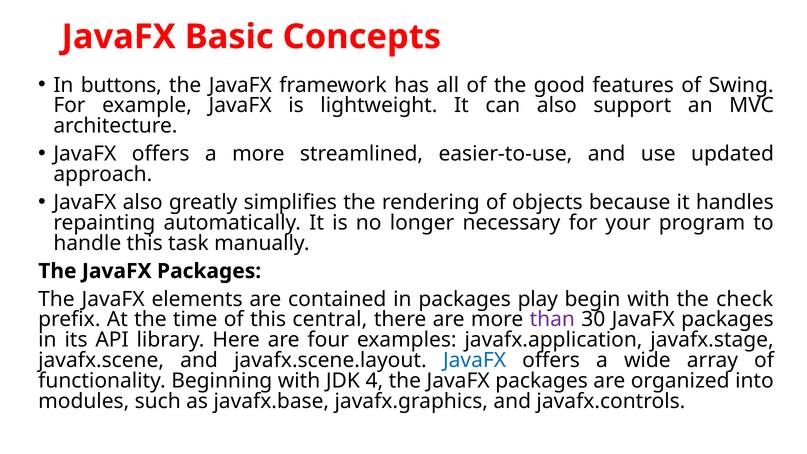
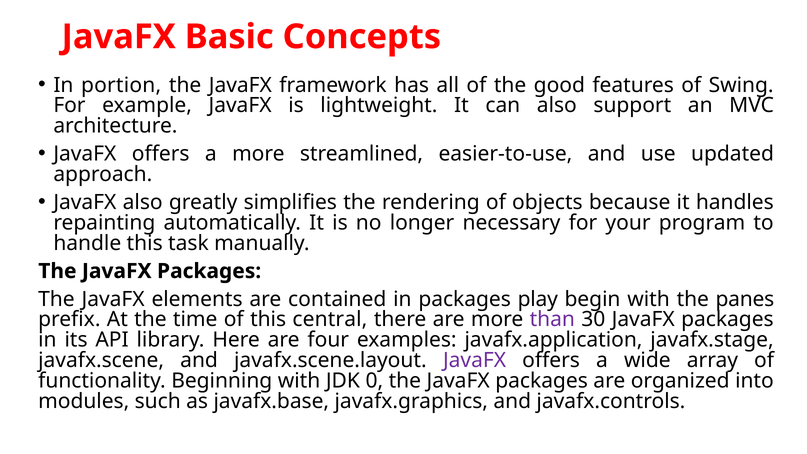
buttons: buttons -> portion (121, 85)
check: check -> panes (745, 299)
JavaFX colour: blue -> purple (475, 360)
4: 4 -> 0 (374, 381)
